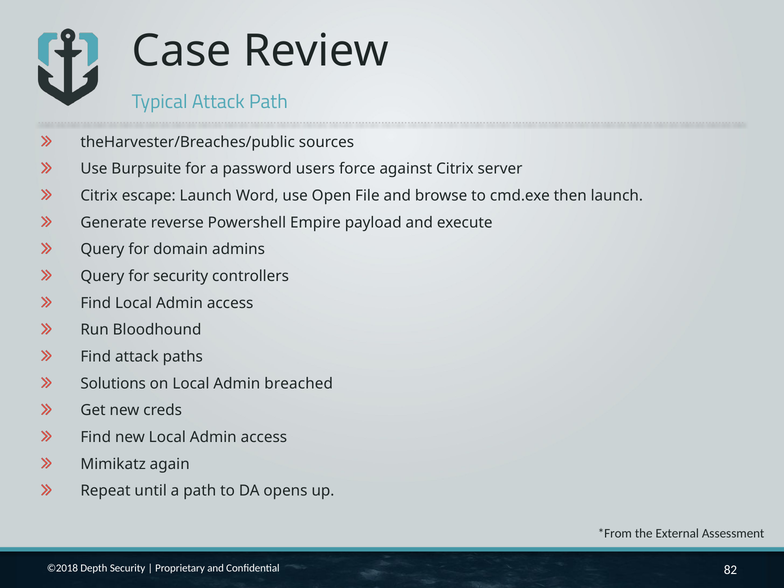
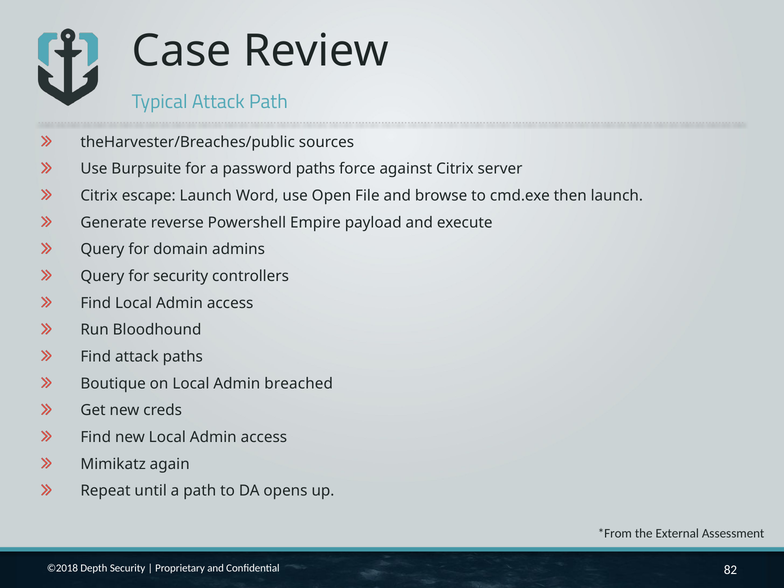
password users: users -> paths (316, 169)
Solutions: Solutions -> Boutique (113, 384)
